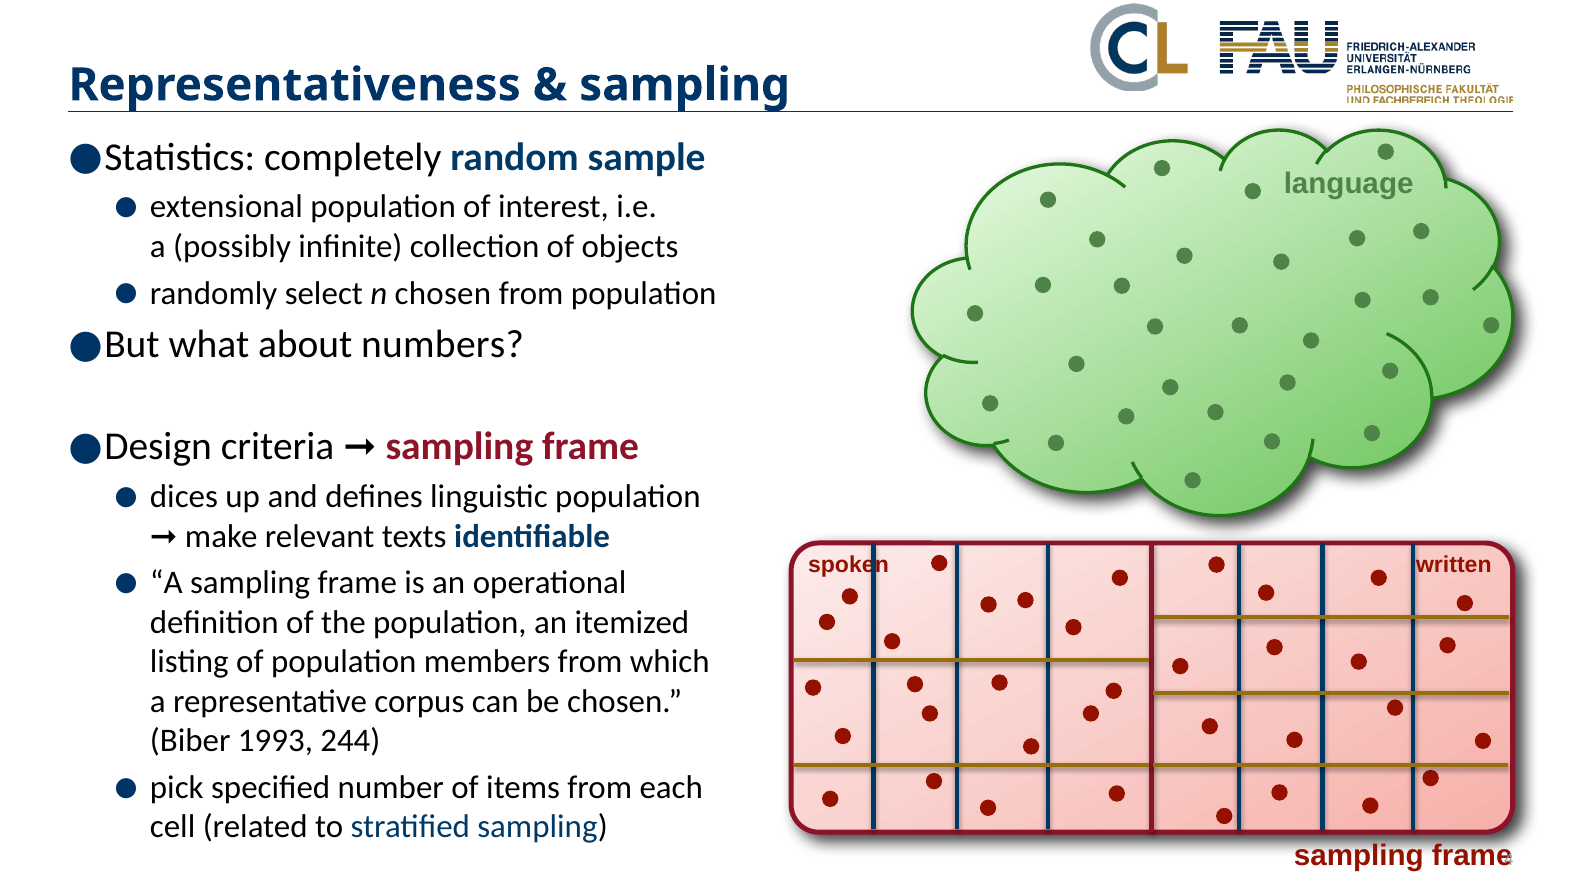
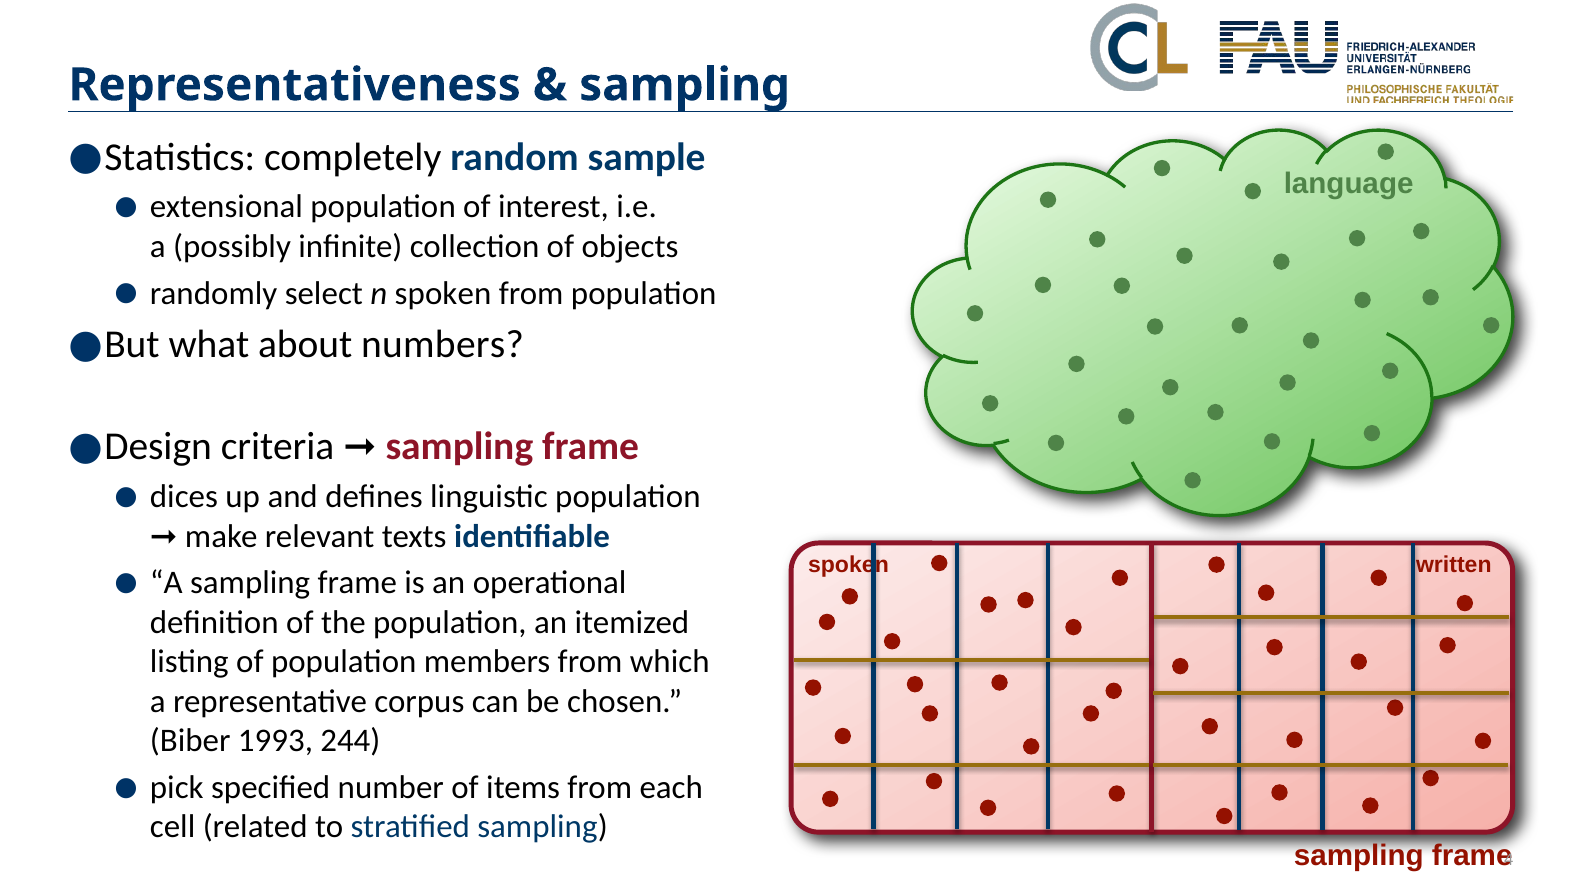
n chosen: chosen -> spoken (443, 293)
